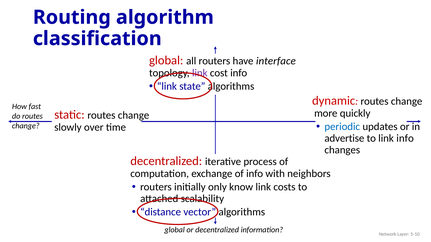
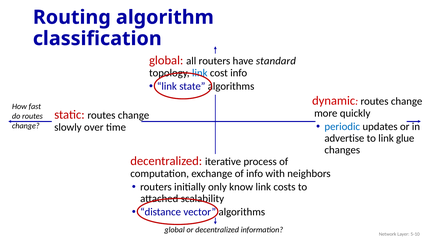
interface: interface -> standard (276, 61)
link colour: purple -> blue (200, 73)
link info: info -> glue (405, 139)
